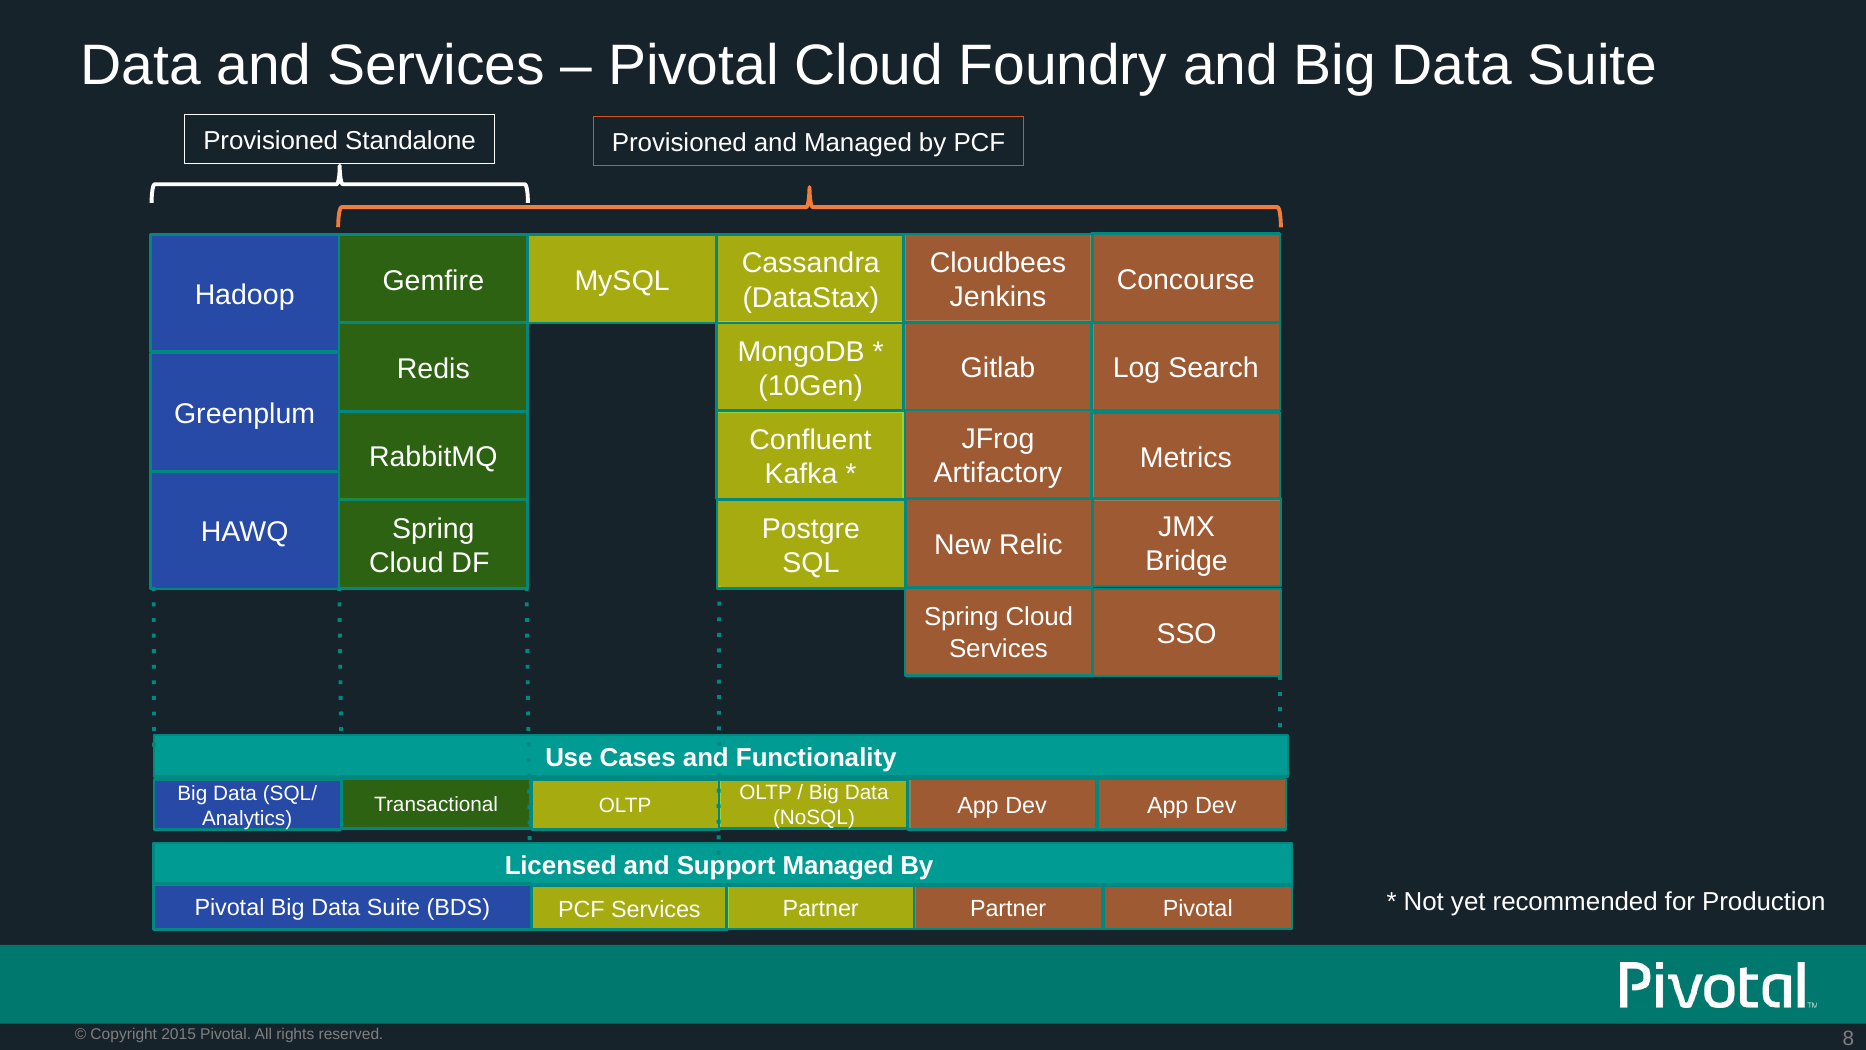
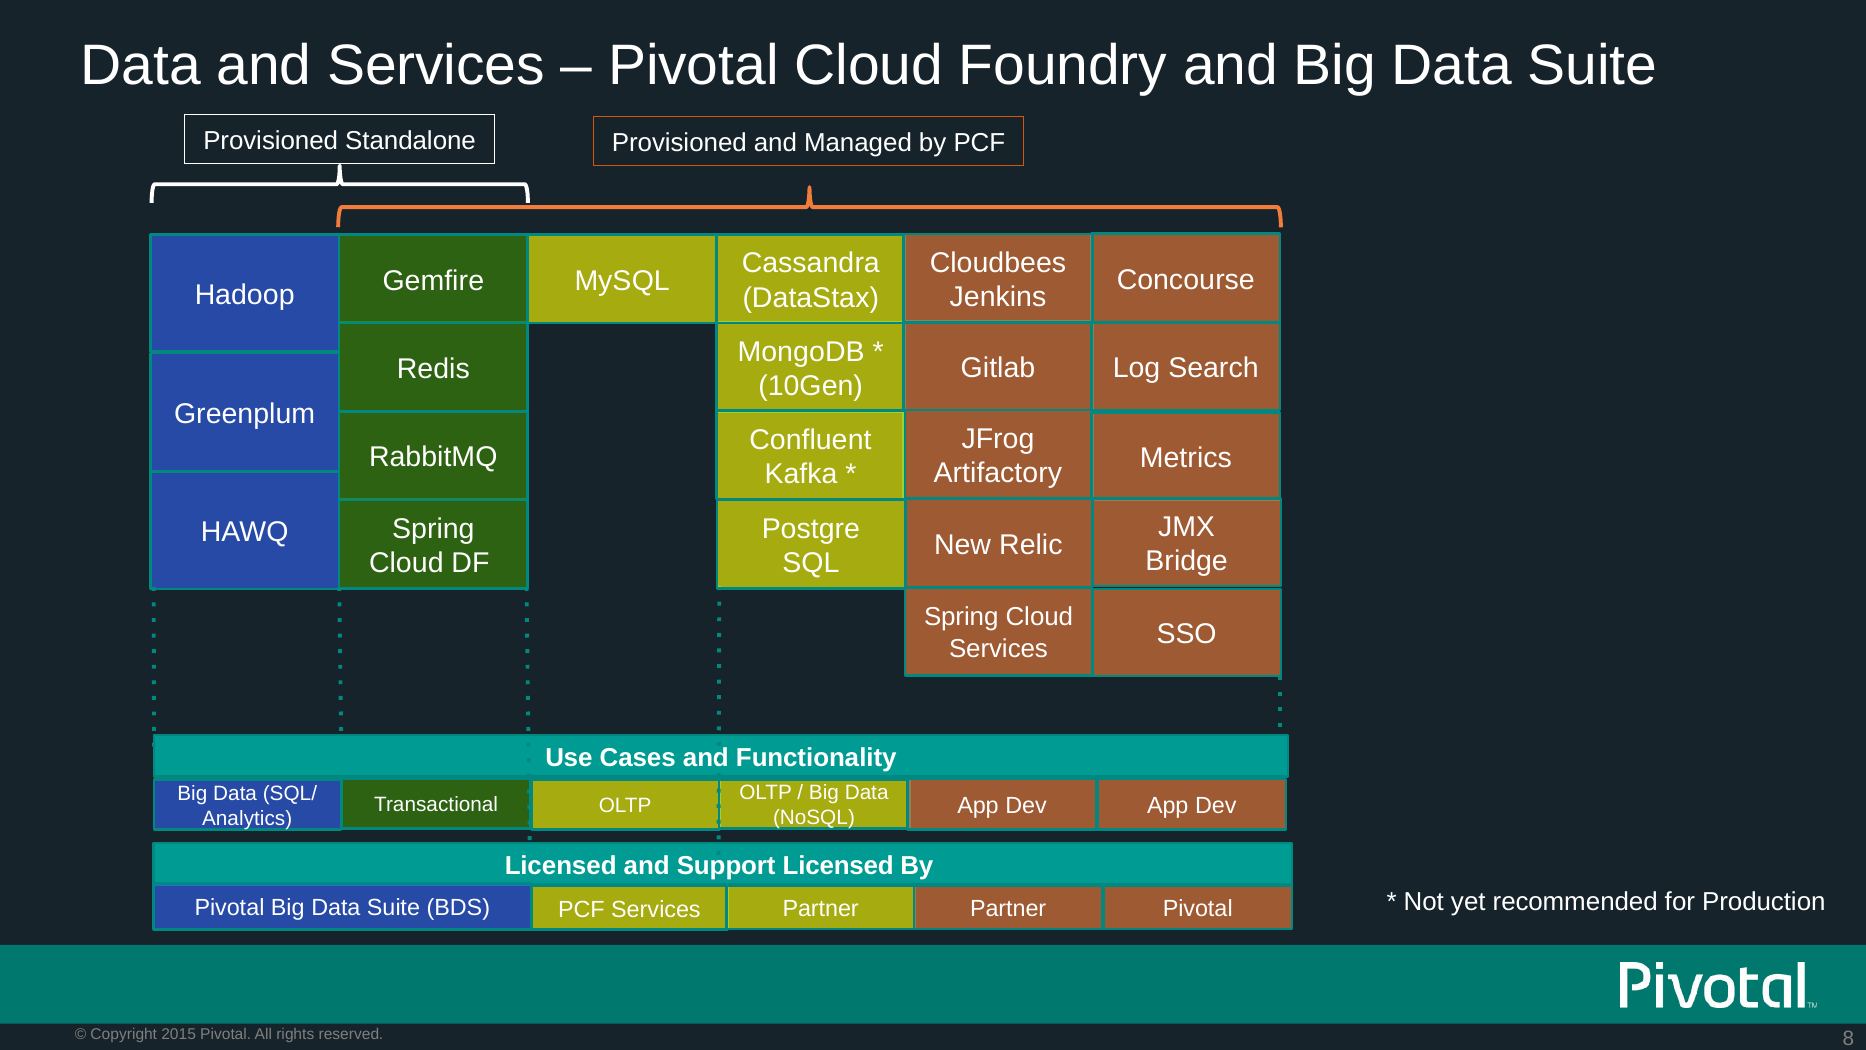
Support Managed: Managed -> Licensed (838, 865)
